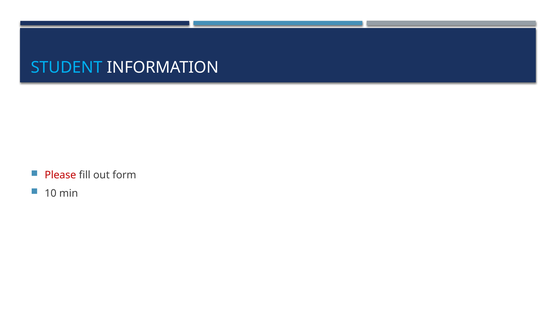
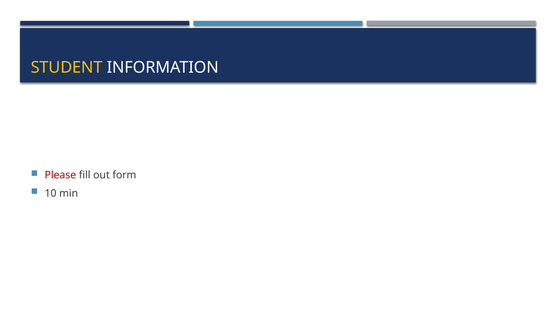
STUDENT colour: light blue -> yellow (67, 68)
